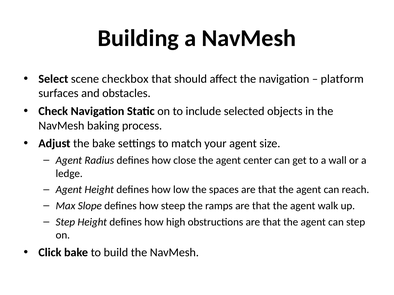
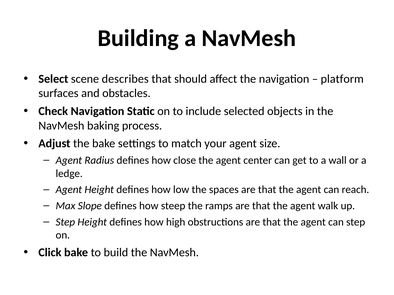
checkbox: checkbox -> describes (125, 79)
